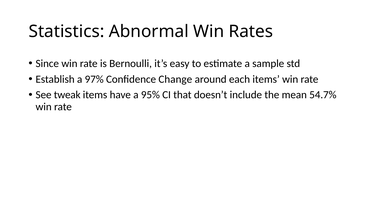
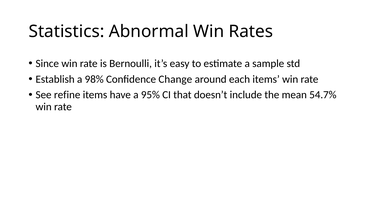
97%: 97% -> 98% (94, 79)
tweak: tweak -> refine (67, 95)
